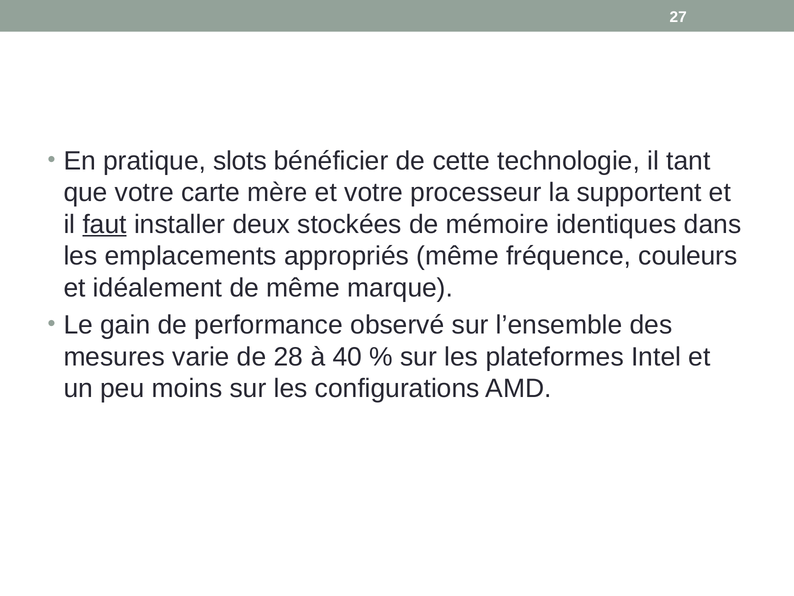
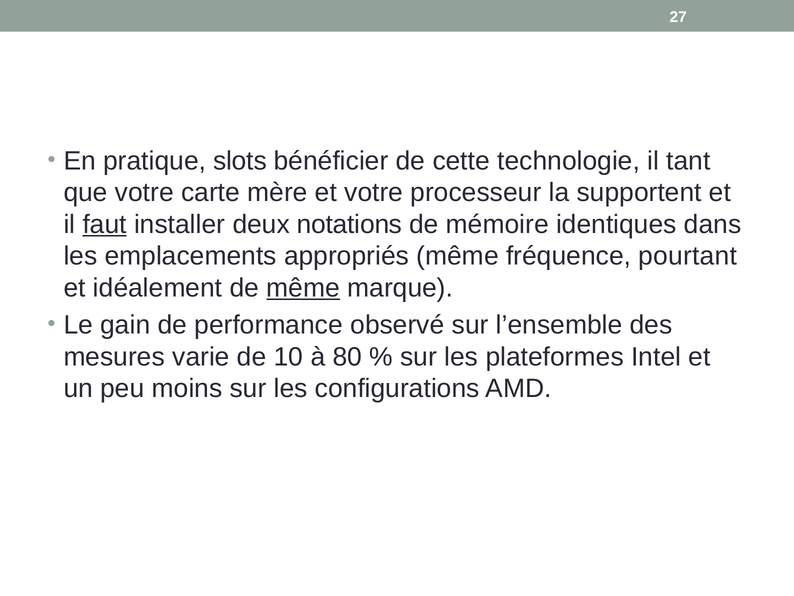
stockées: stockées -> notations (350, 224)
couleurs: couleurs -> pourtant (688, 256)
même underline: none -> present (303, 288)
28: 28 -> 10 (288, 357)
40: 40 -> 80 (347, 357)
